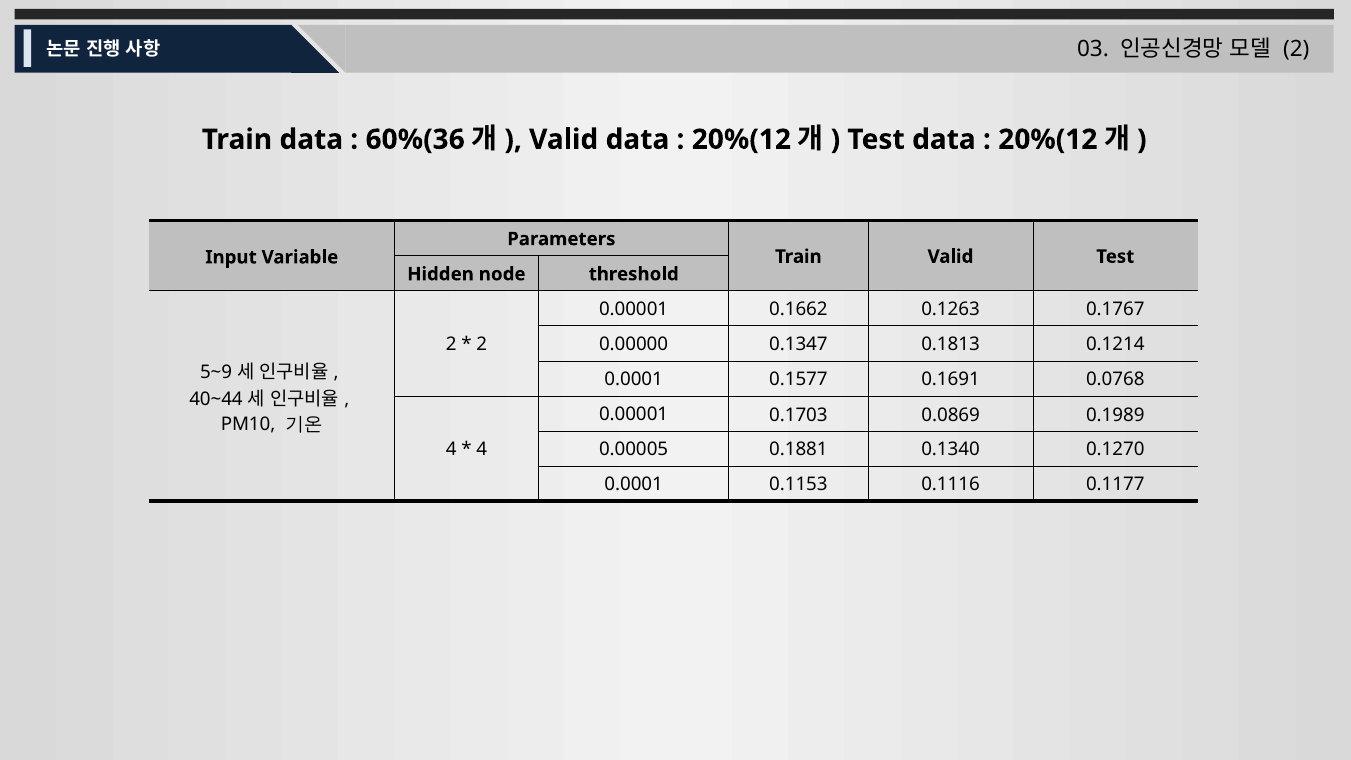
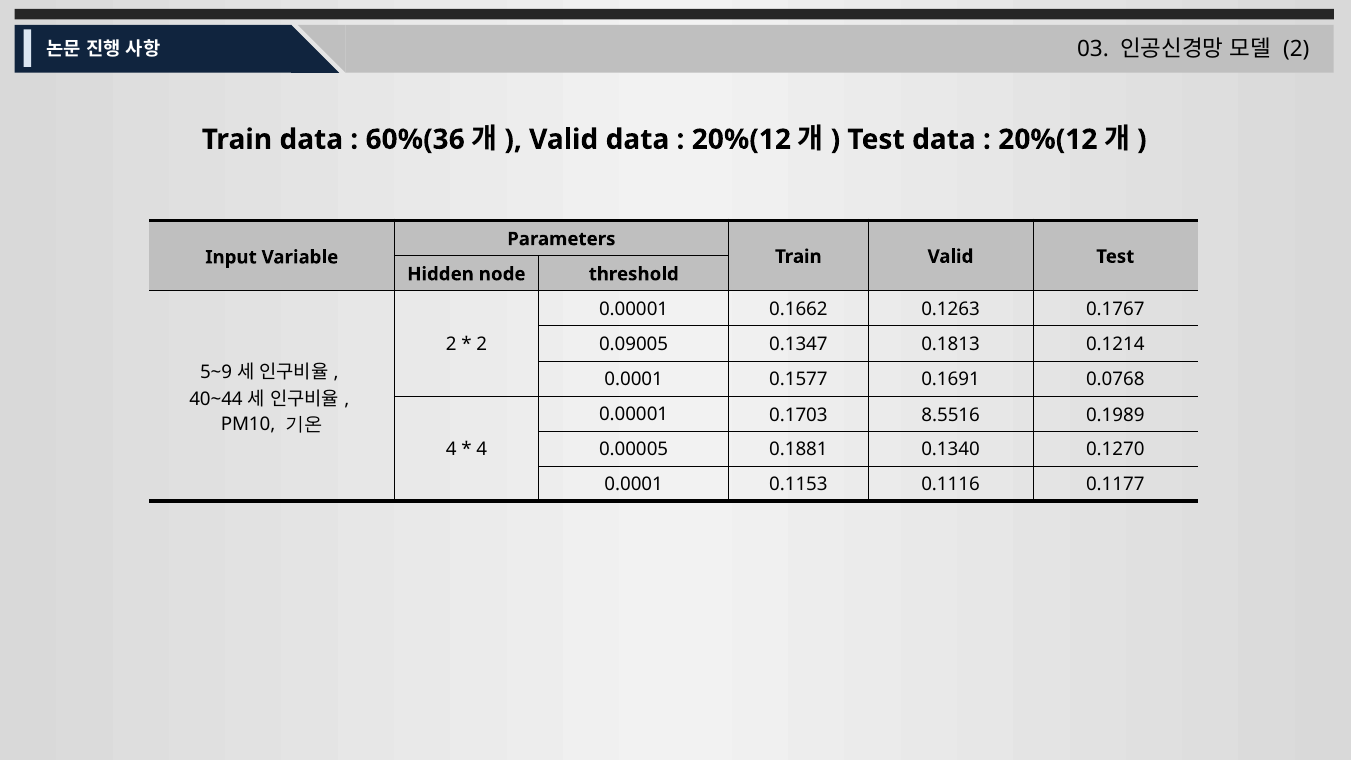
0.00000: 0.00000 -> 0.09005 (634, 344)
0.0869: 0.0869 -> 8.5516 (951, 415)
